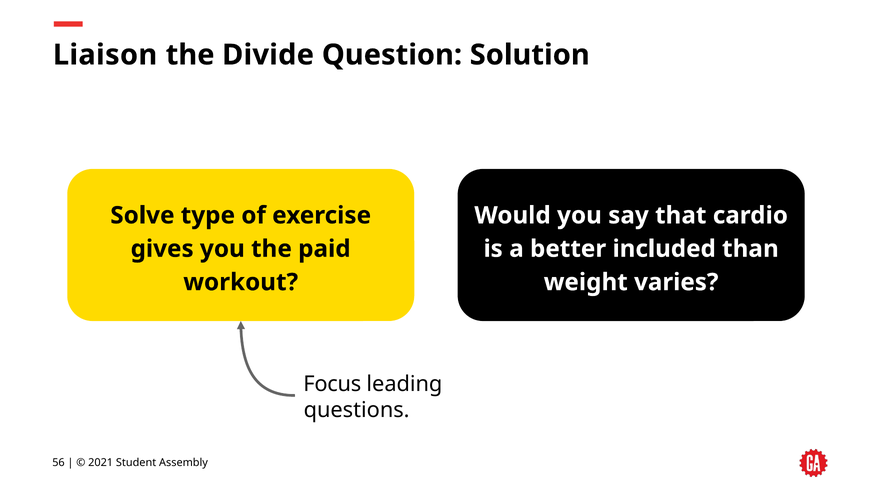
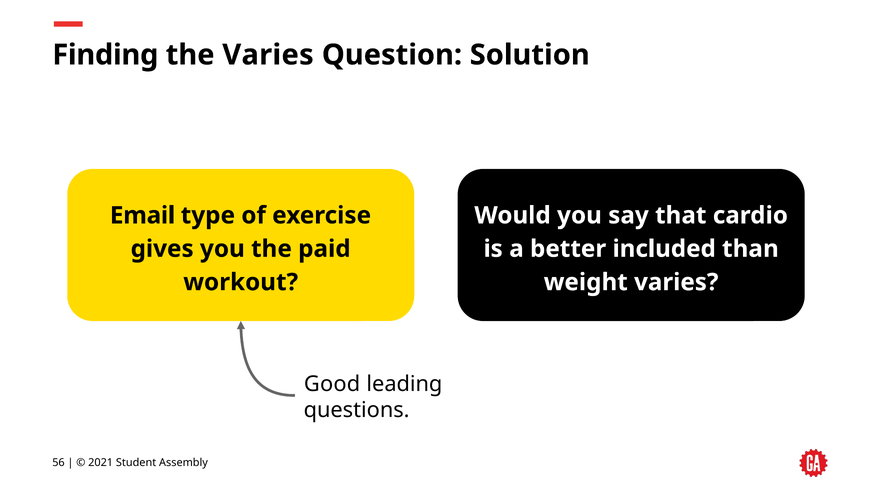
Liaison: Liaison -> Finding (105, 55)
the Divide: Divide -> Varies (268, 55)
Solve: Solve -> Email (143, 216)
Focus: Focus -> Good (332, 384)
